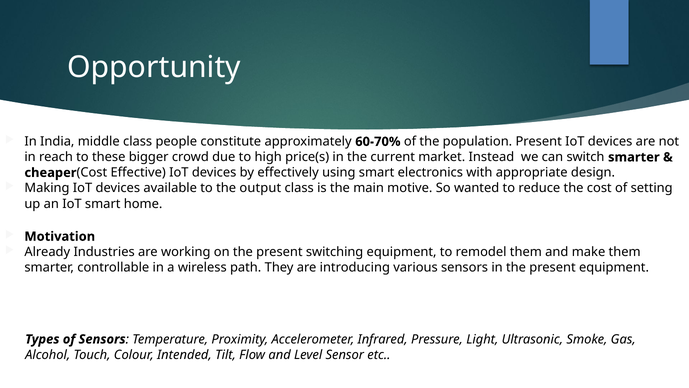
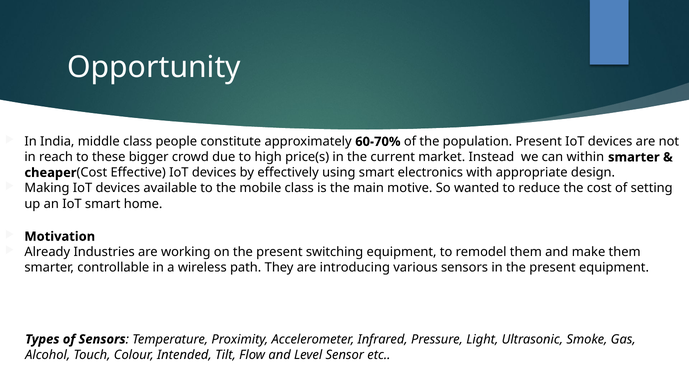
switch: switch -> within (585, 157)
output: output -> mobile (260, 188)
